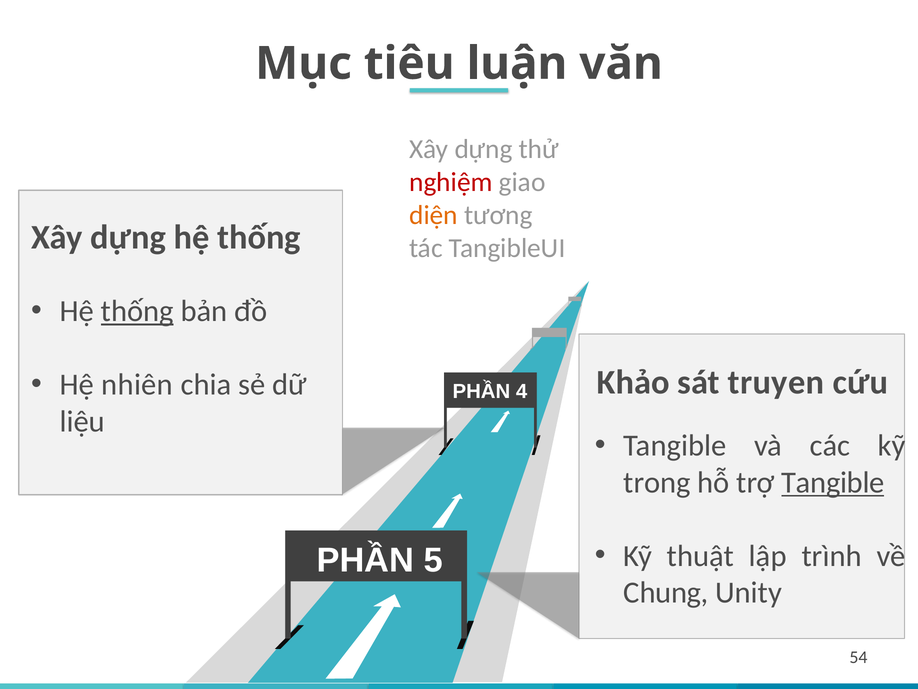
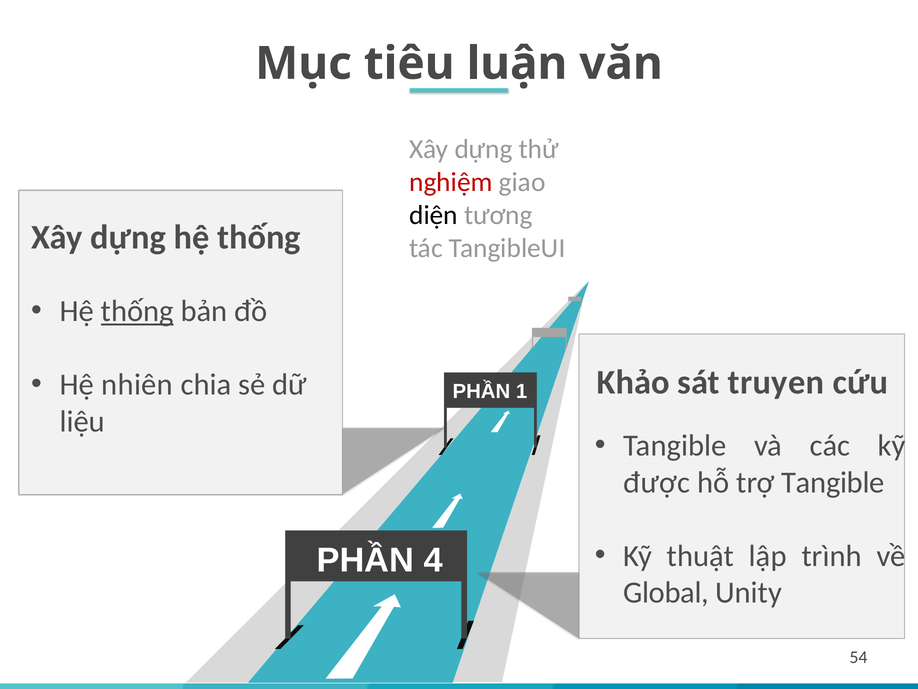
diện colour: orange -> black (434, 215)
4: 4 -> 1 (522, 391)
trong: trong -> được (657, 482)
Tangible underline: present -> none (833, 482)
5: 5 -> 4 (433, 560)
Chung: Chung -> Global (666, 592)
